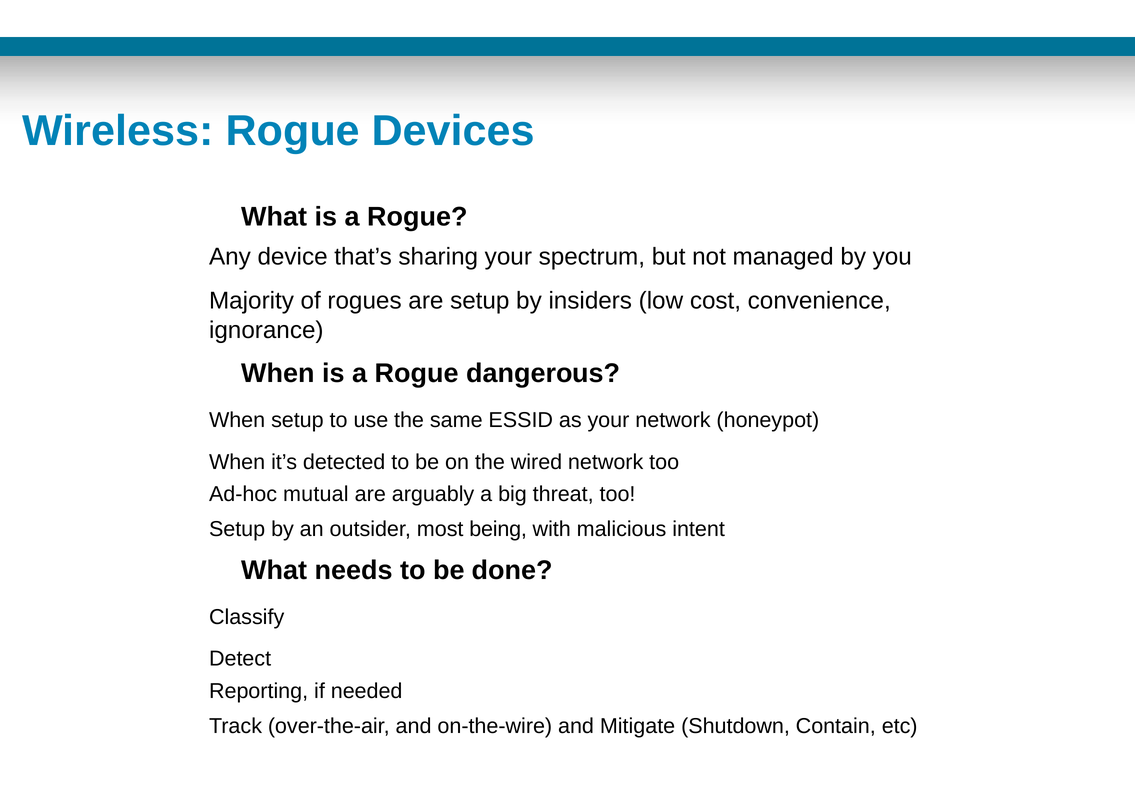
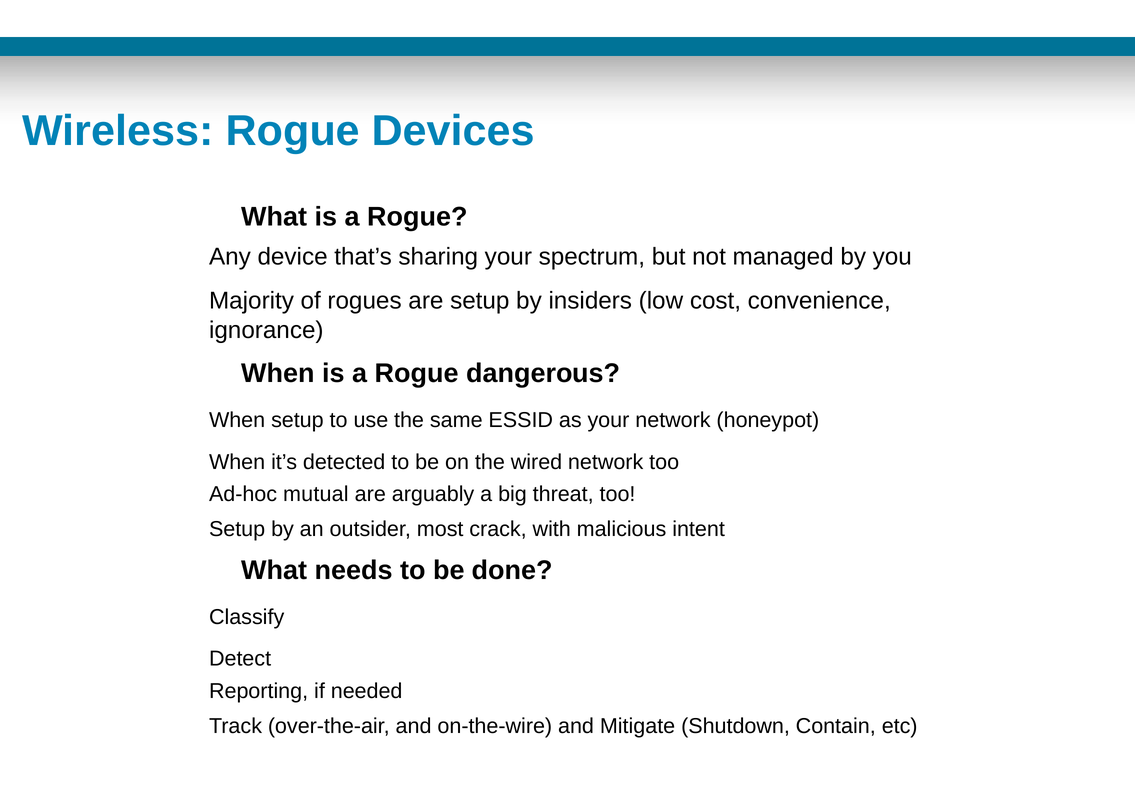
being: being -> crack (498, 529)
